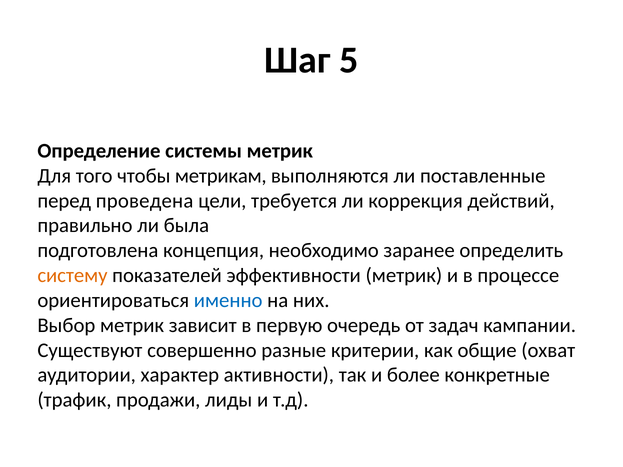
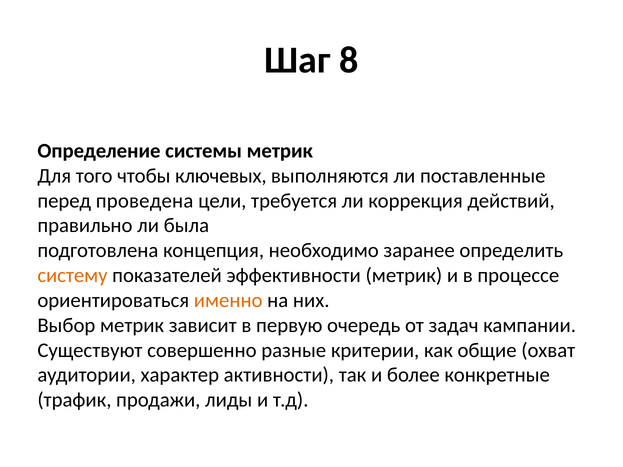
5: 5 -> 8 (349, 60)
метрикам: метрикам -> ключевых (221, 176)
именно colour: blue -> orange (228, 300)
